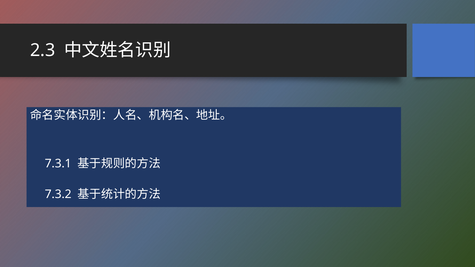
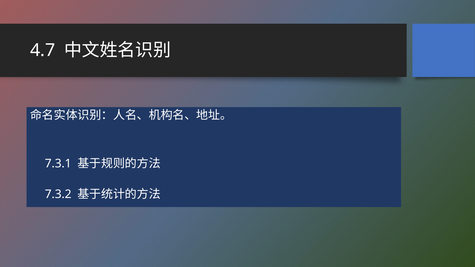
2.3: 2.3 -> 4.7 (43, 50)
